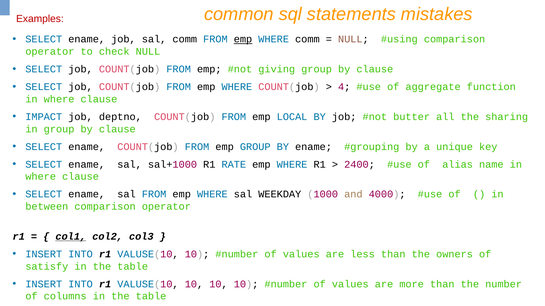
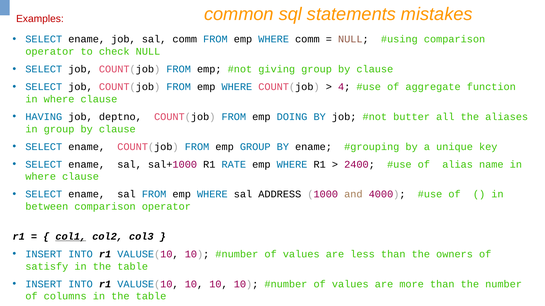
emp underline: present -> none (243, 39)
IMPACT: IMPACT -> HAVING (44, 117)
LOCAL: LOCAL -> DOING (292, 117)
sharing: sharing -> aliases (507, 117)
WEEKDAY: WEEKDAY -> ADDRESS (280, 195)
